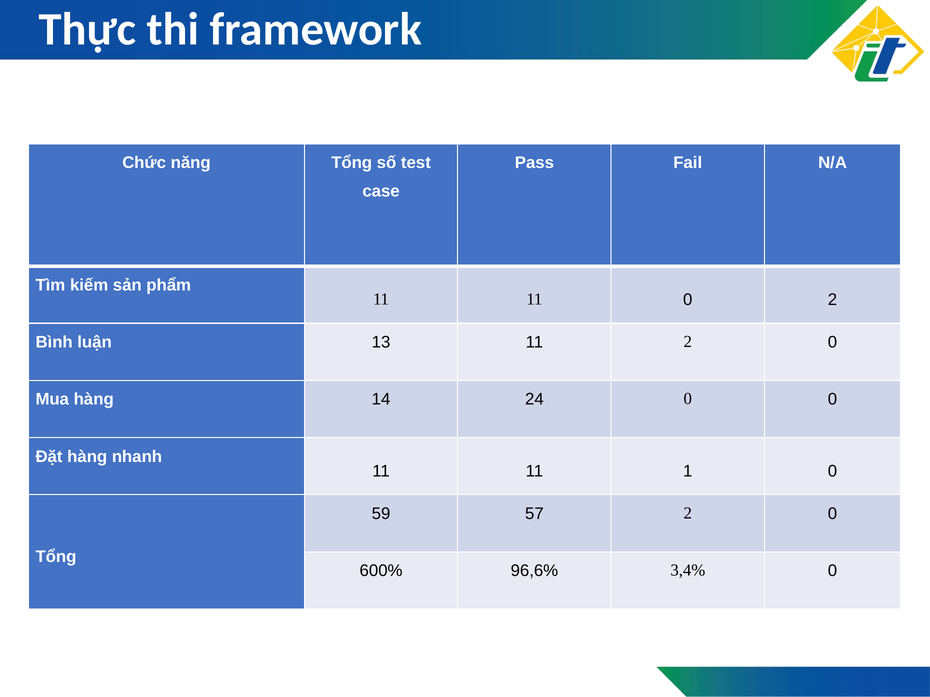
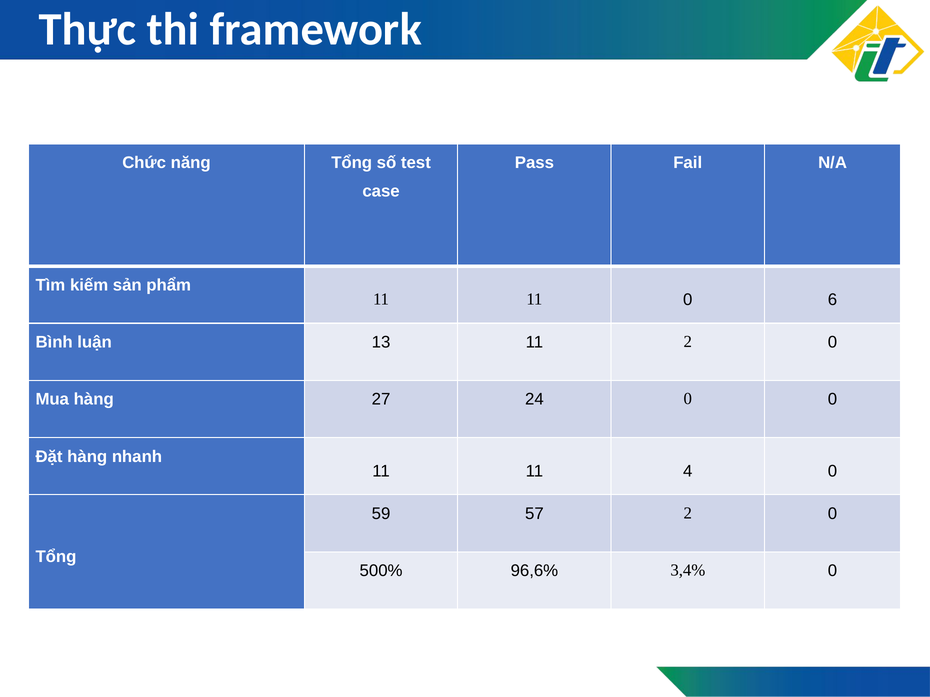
0 2: 2 -> 6 (832, 300)
14: 14 -> 27 (381, 400)
1: 1 -> 4 (688, 471)
600%: 600% -> 500% (381, 571)
